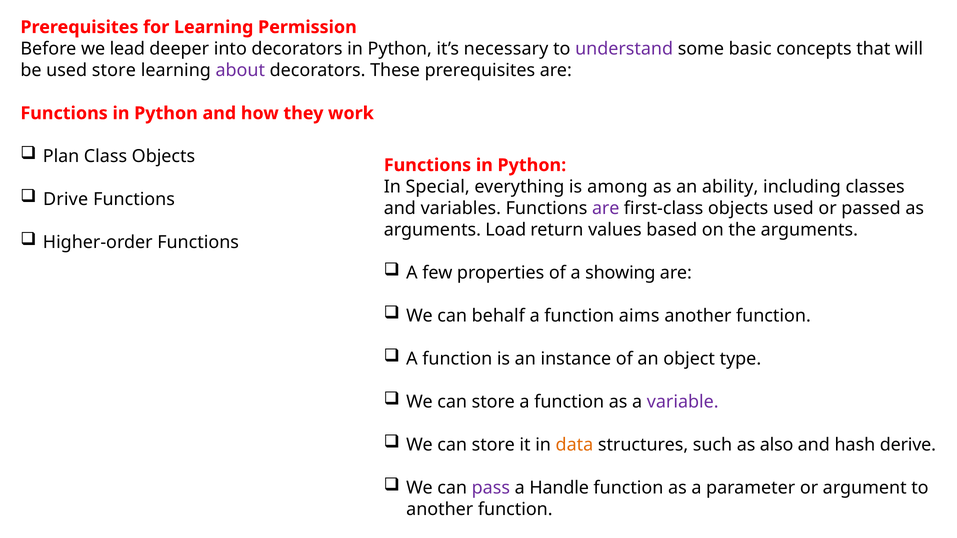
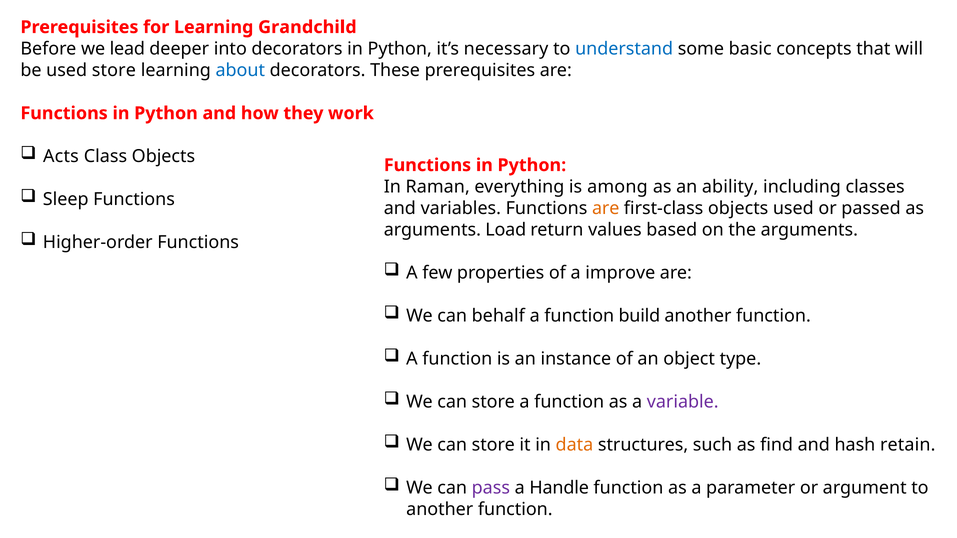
Permission: Permission -> Grandchild (307, 27)
understand colour: purple -> blue (624, 49)
about colour: purple -> blue (240, 70)
Plan: Plan -> Acts (61, 156)
Special: Special -> Raman (438, 187)
Drive: Drive -> Sleep (66, 199)
are colour: purple -> orange (606, 208)
showing: showing -> improve (620, 273)
aims: aims -> build (639, 316)
also: also -> find (777, 445)
derive: derive -> retain (908, 445)
